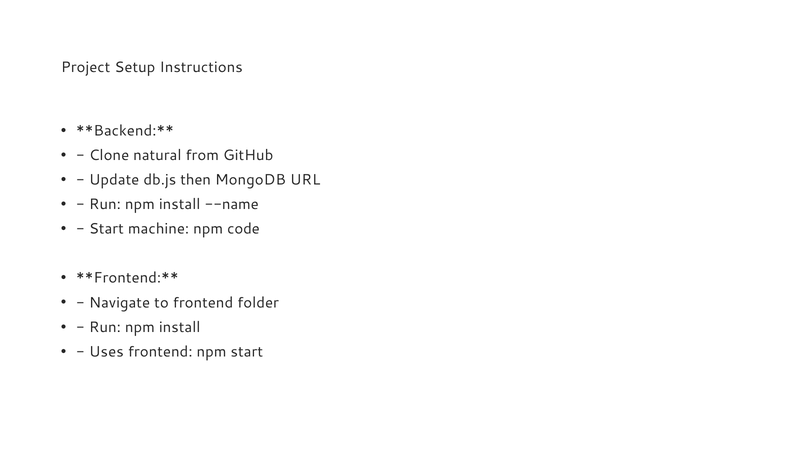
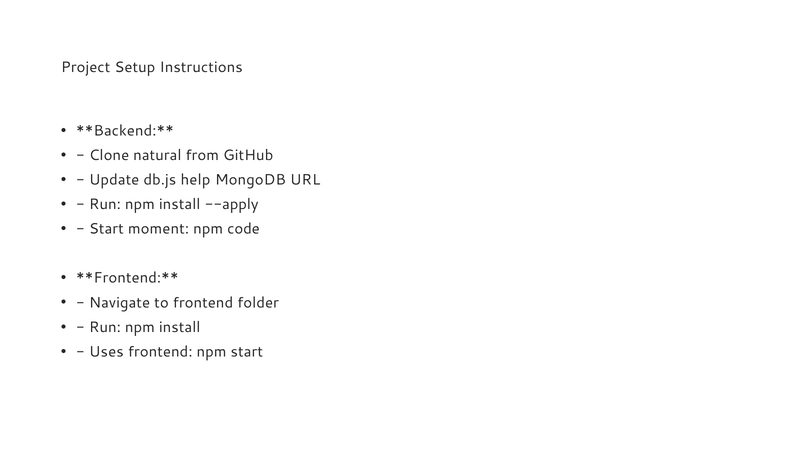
then: then -> help (195, 180)
--name: --name -> --apply (232, 204)
machine: machine -> moment (159, 229)
